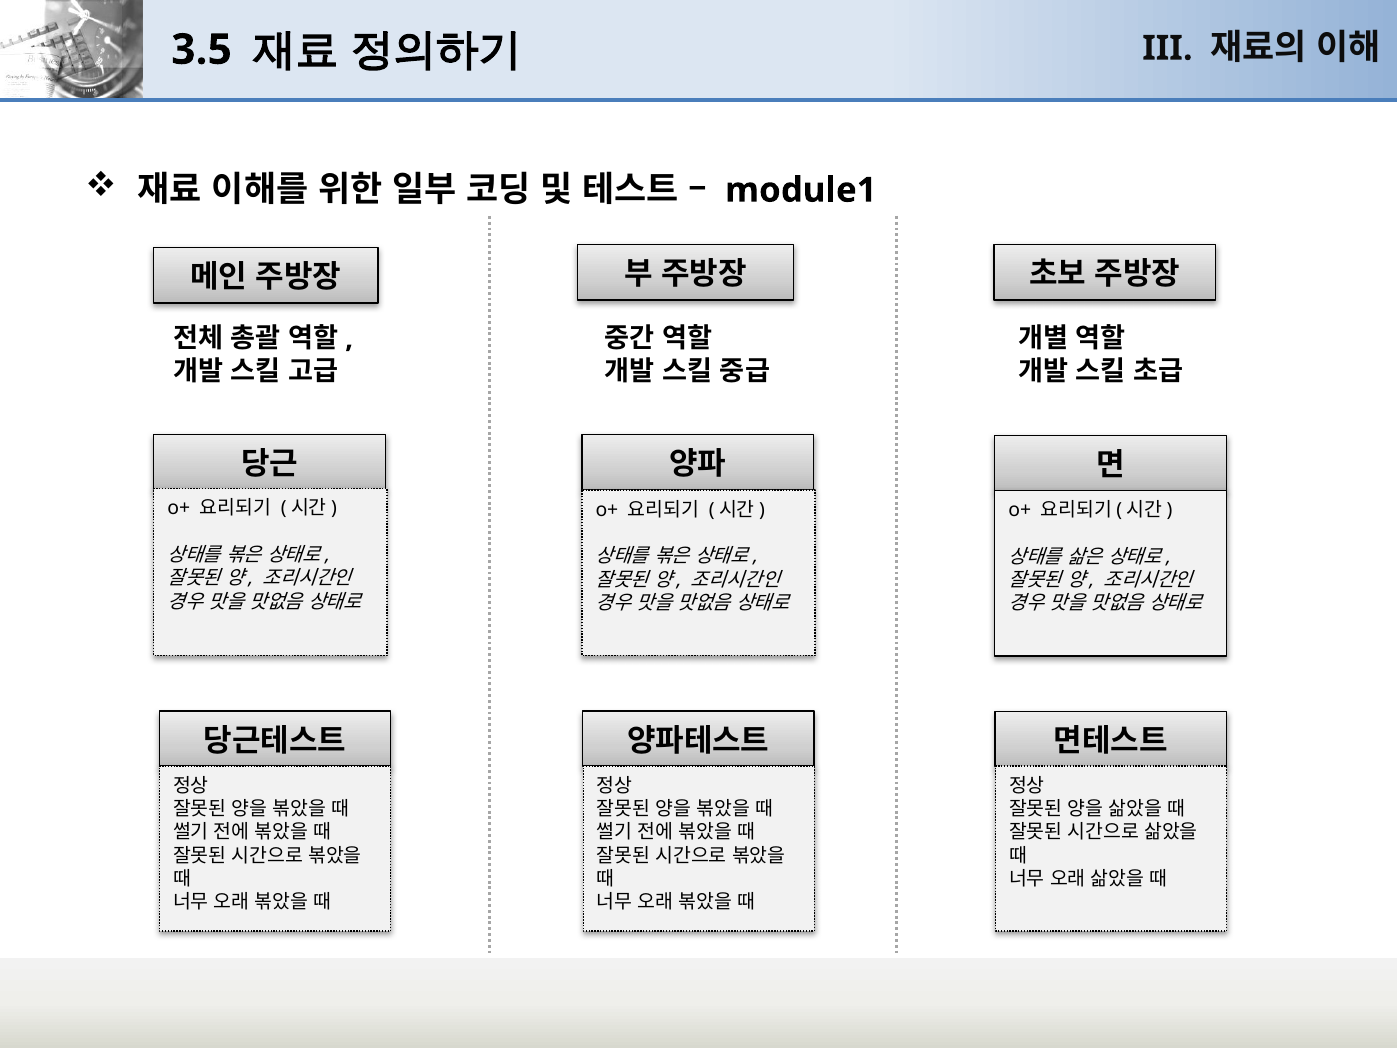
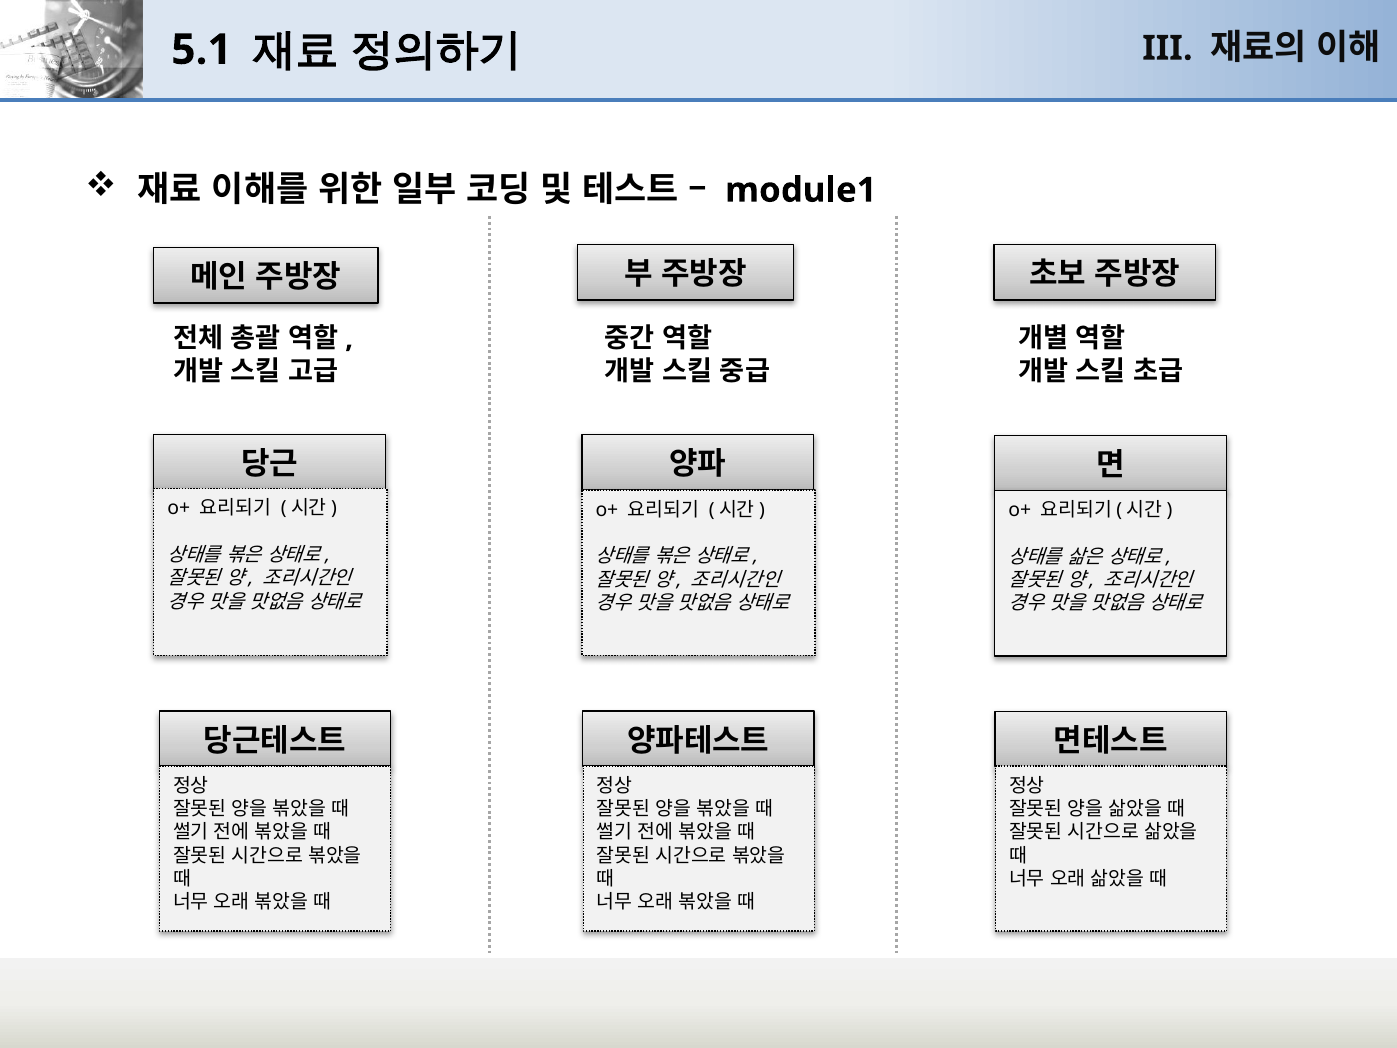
3.5: 3.5 -> 5.1 (202, 50)
